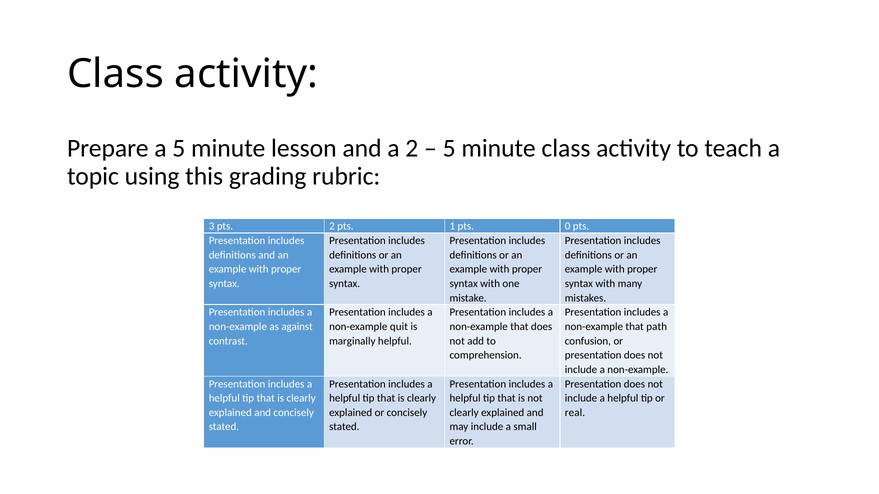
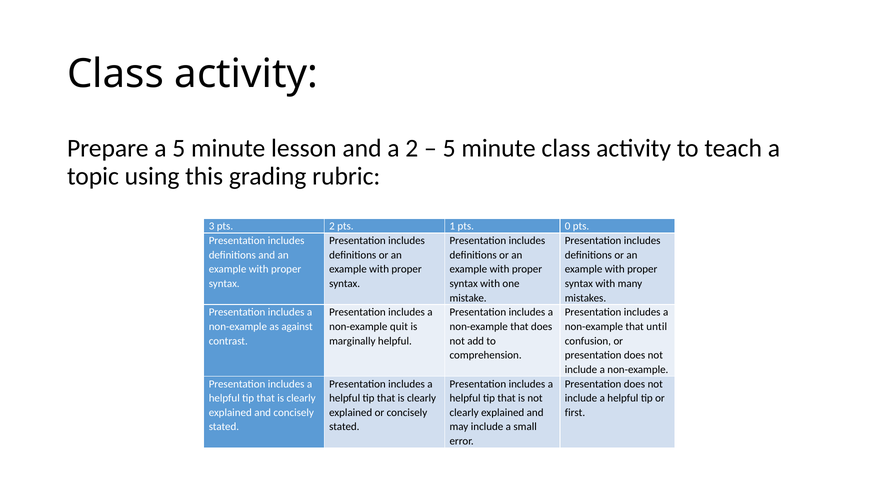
path: path -> until (657, 327)
real: real -> first (575, 413)
